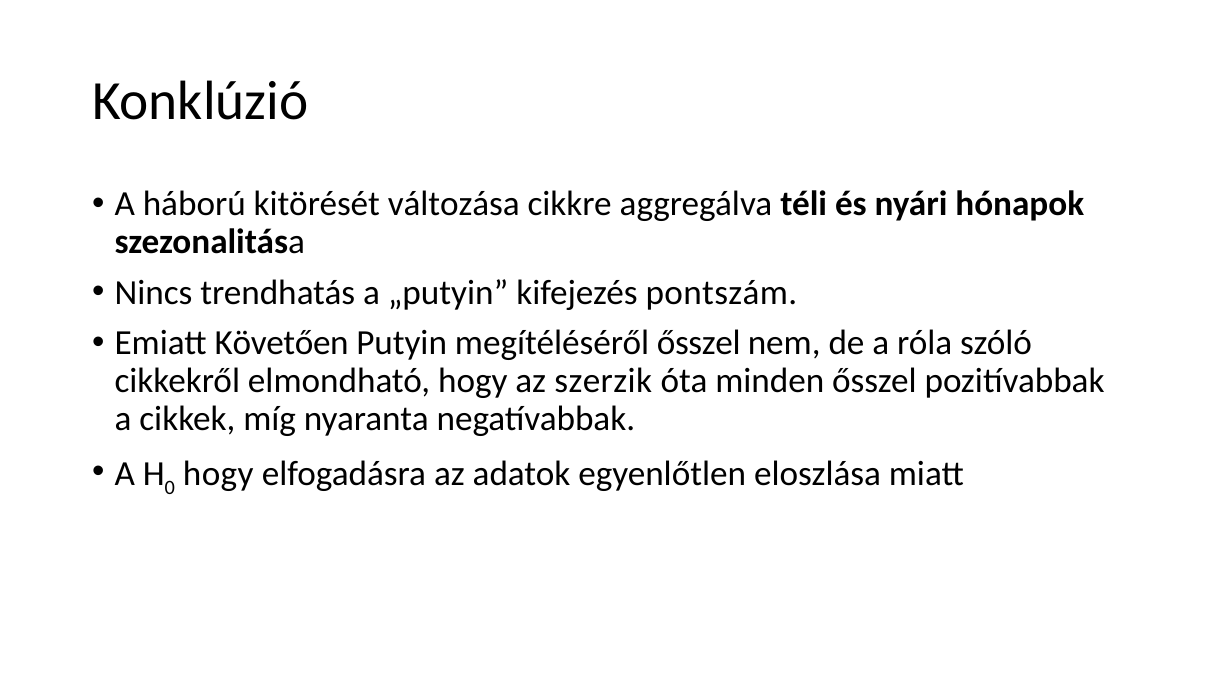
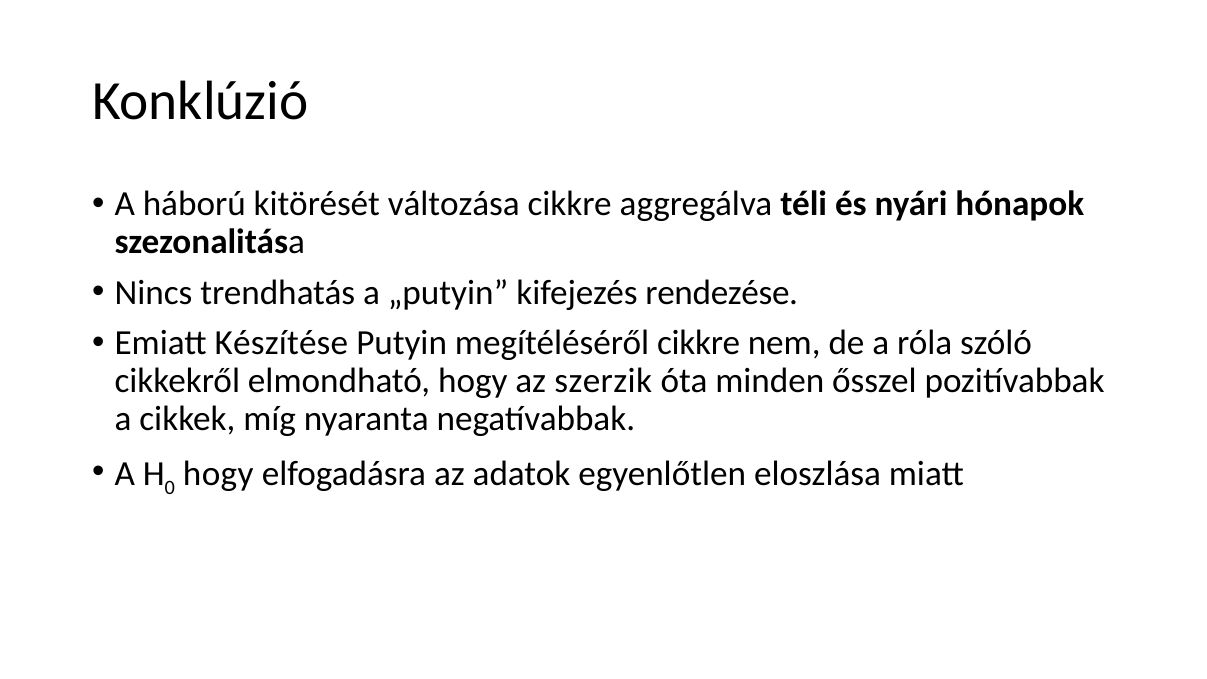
pontszám: pontszám -> rendezése (722, 292)
Követően: Követően -> Készítése (281, 343)
megítéléséről ősszel: ősszel -> cikkre (699, 343)
